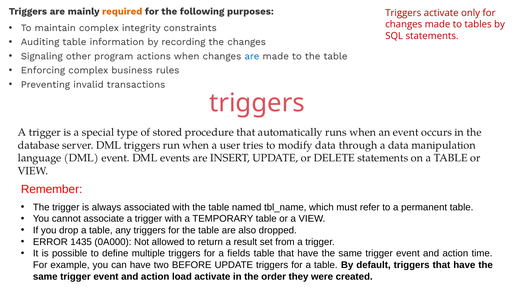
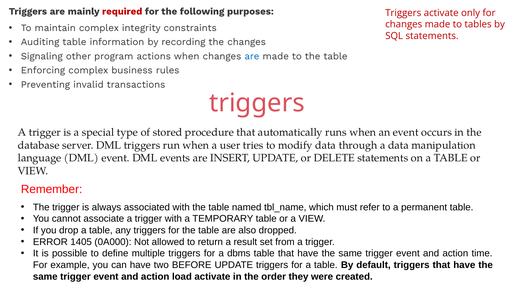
required colour: orange -> red (122, 11)
1435: 1435 -> 1405 (81, 242)
fields: fields -> dbms (239, 254)
